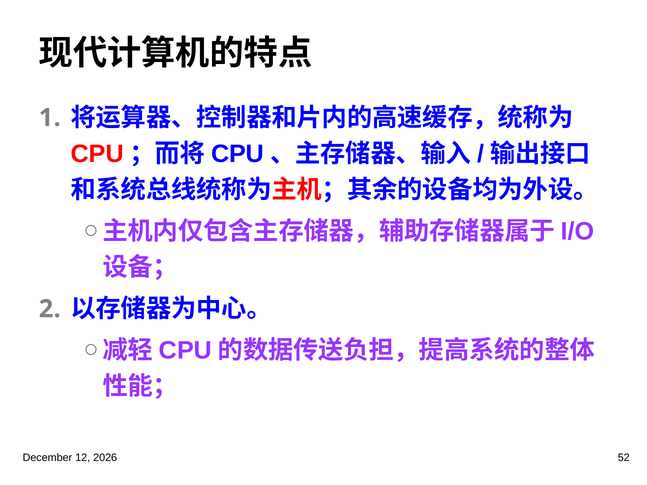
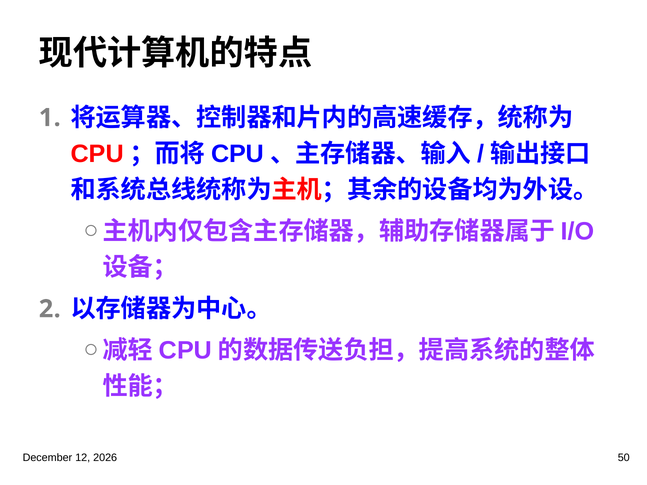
52: 52 -> 50 (624, 458)
